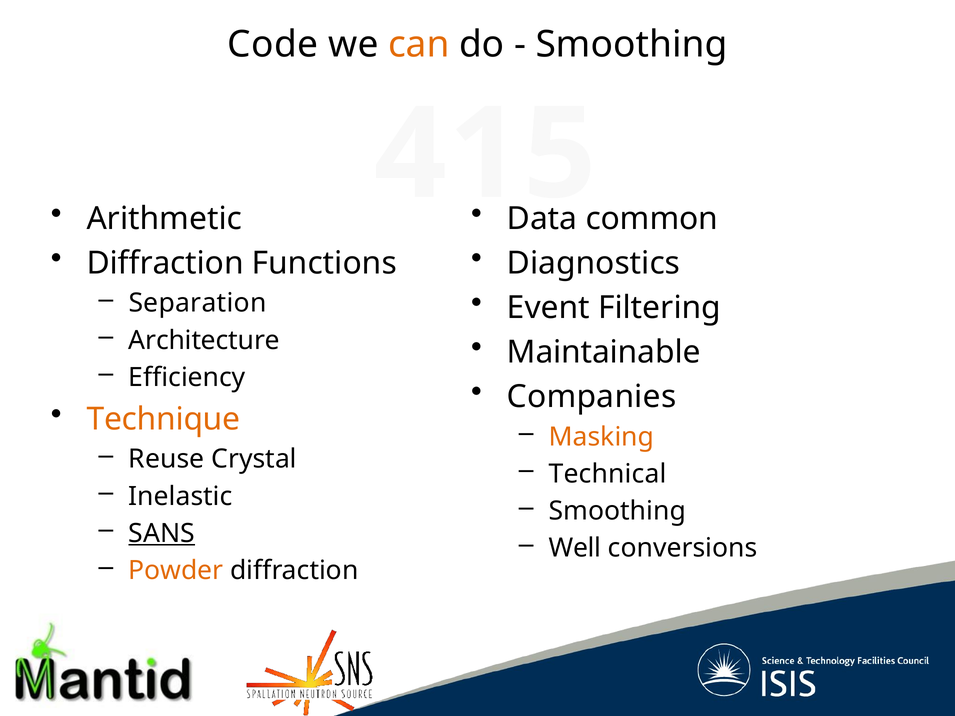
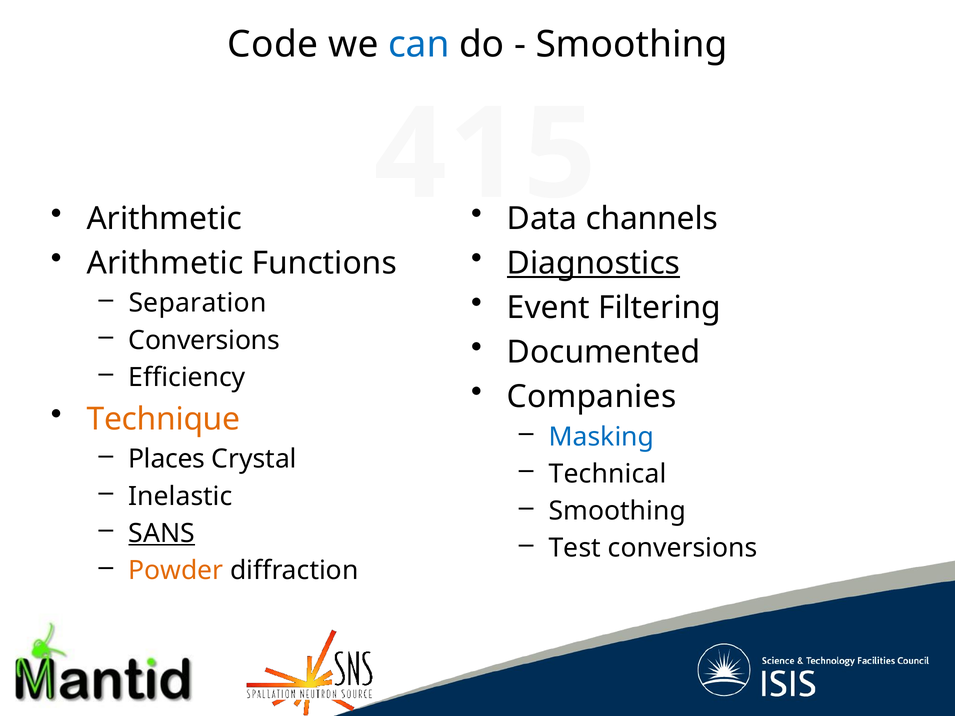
can colour: orange -> blue (419, 44)
common: common -> channels (652, 219)
Diffraction: Diffraction -> Arithmetic (165, 263)
Diagnostics underline: none -> present (594, 263)
Architecture: Architecture -> Conversions (204, 340)
Maintainable: Maintainable -> Documented (604, 352)
Masking colour: orange -> blue (601, 437)
Reuse: Reuse -> Places (167, 459)
Well: Well -> Test (575, 548)
